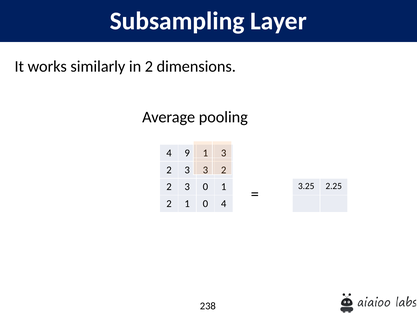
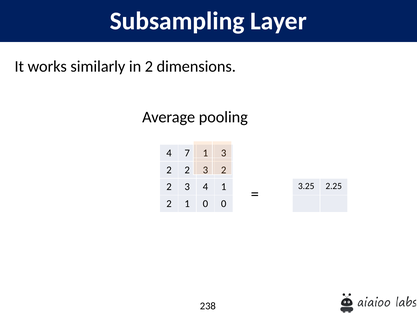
9: 9 -> 7 (187, 153)
3: 3 -> 2 (187, 170)
3 0: 0 -> 4 (205, 187)
0 4: 4 -> 0 (224, 204)
